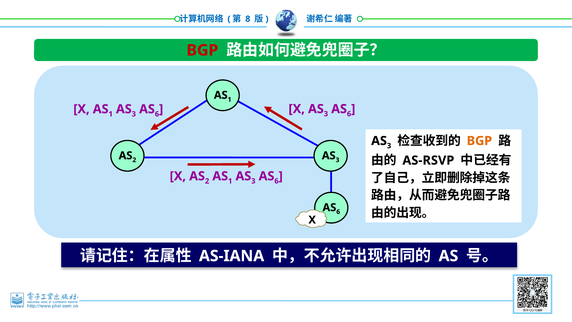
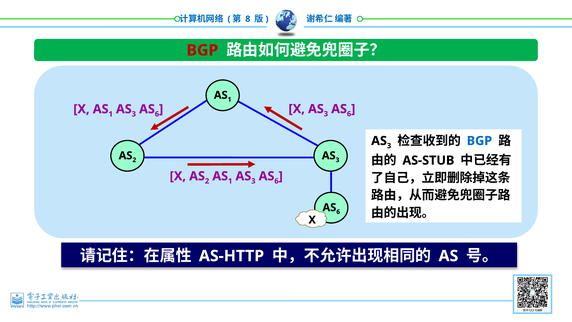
BGP colour: orange -> blue (479, 141)
AS-RSVP: AS-RSVP -> AS-STUB (428, 160)
AS-IANA: AS-IANA -> AS-HTTP (232, 256)
